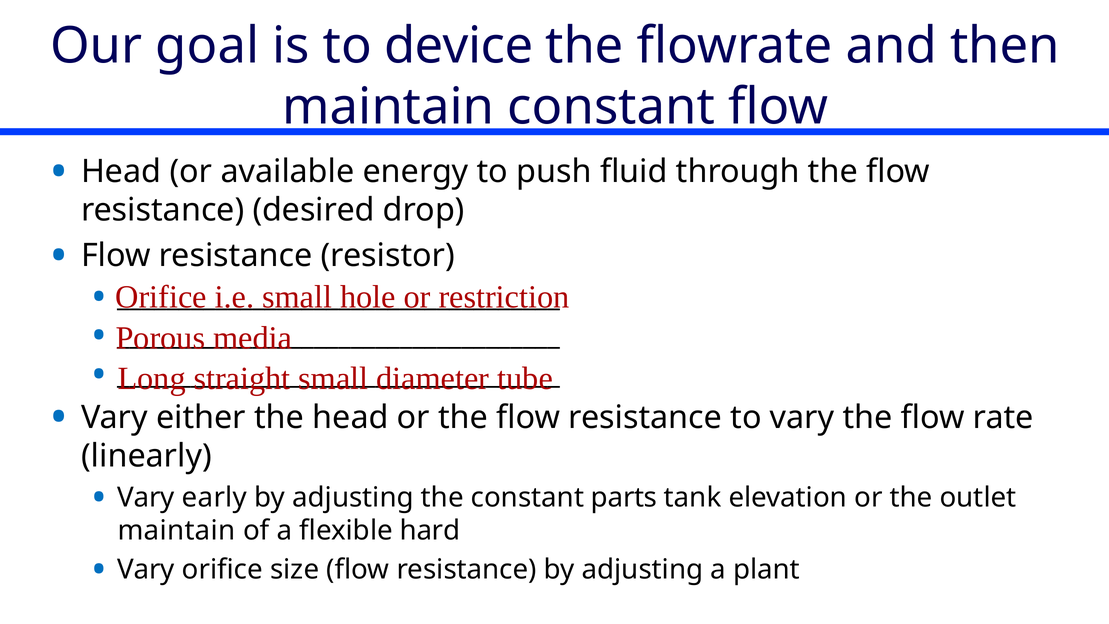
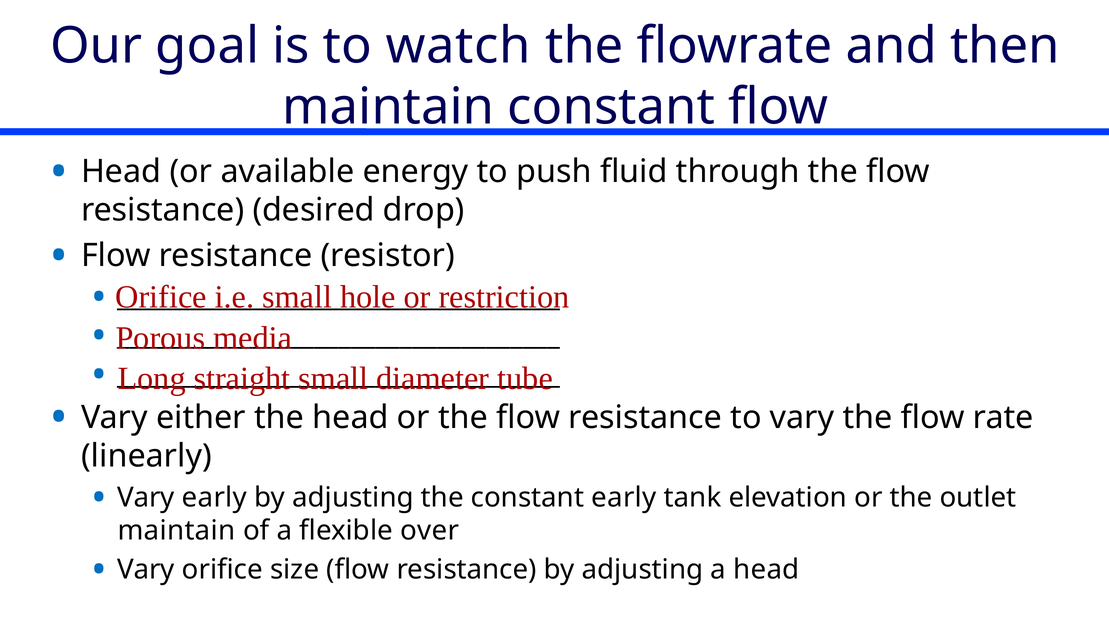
device: device -> watch (458, 46)
constant parts: parts -> early (624, 497)
hard: hard -> over (430, 531)
a plant: plant -> head (766, 569)
